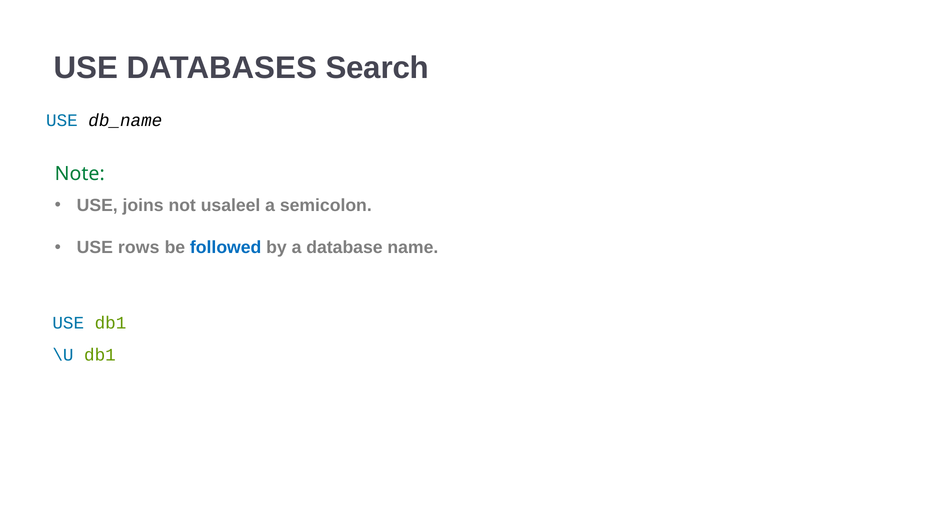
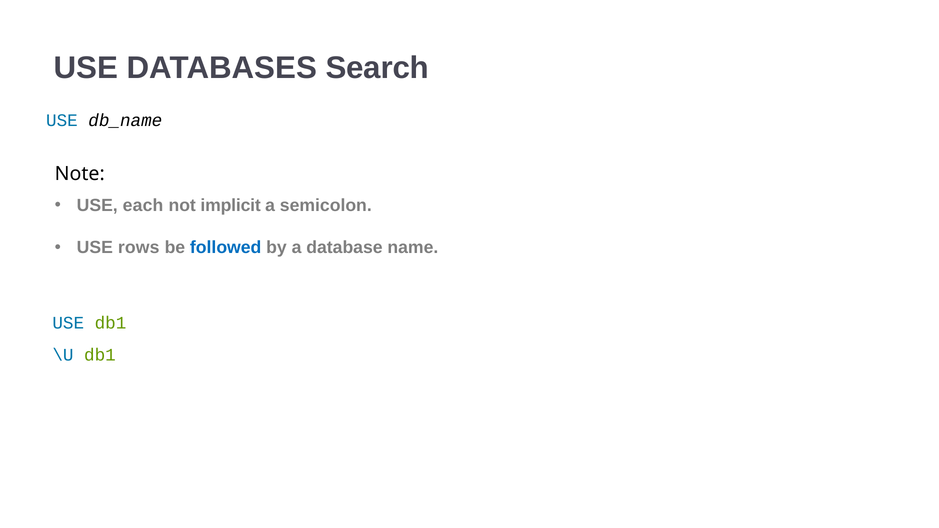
Note colour: green -> black (80, 174)
joins: joins -> each (143, 205)
usaleel: usaleel -> implicit (231, 205)
